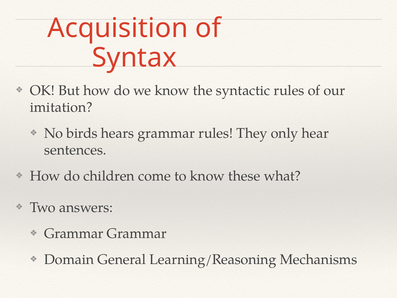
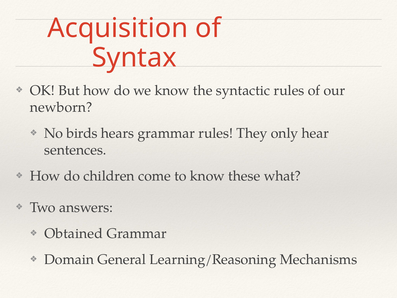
imitation: imitation -> newborn (61, 107)
Grammar: Grammar -> Obtained (74, 233)
